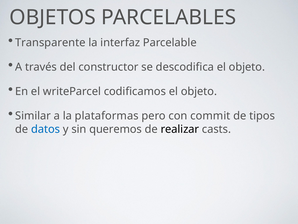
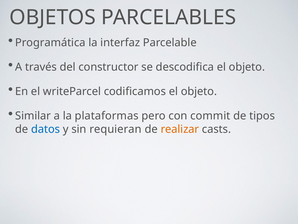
Transparente: Transparente -> Programática (50, 43)
queremos: queremos -> requieran (115, 129)
realizar colour: black -> orange (180, 129)
